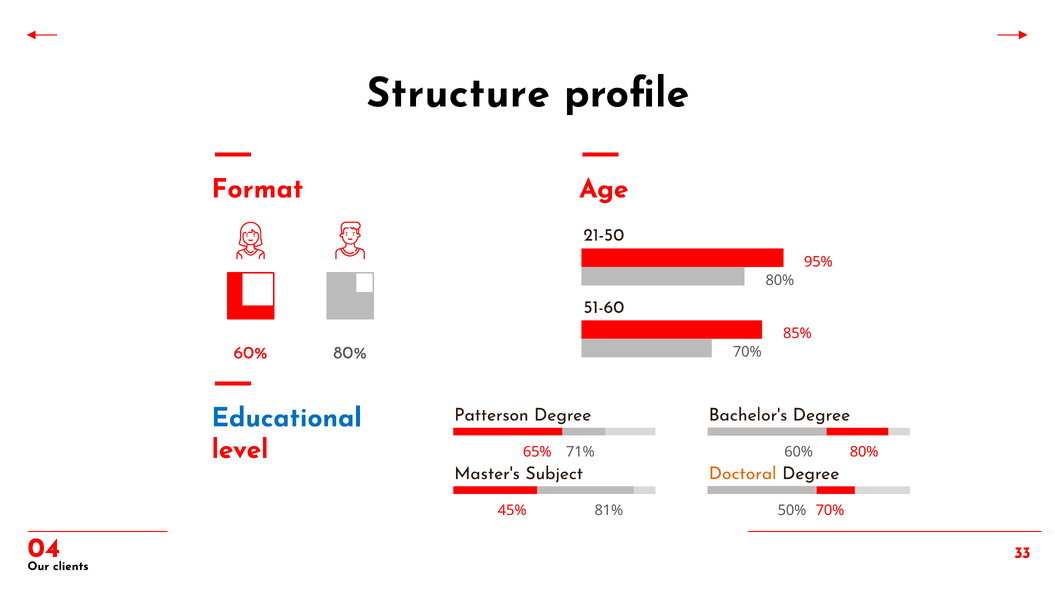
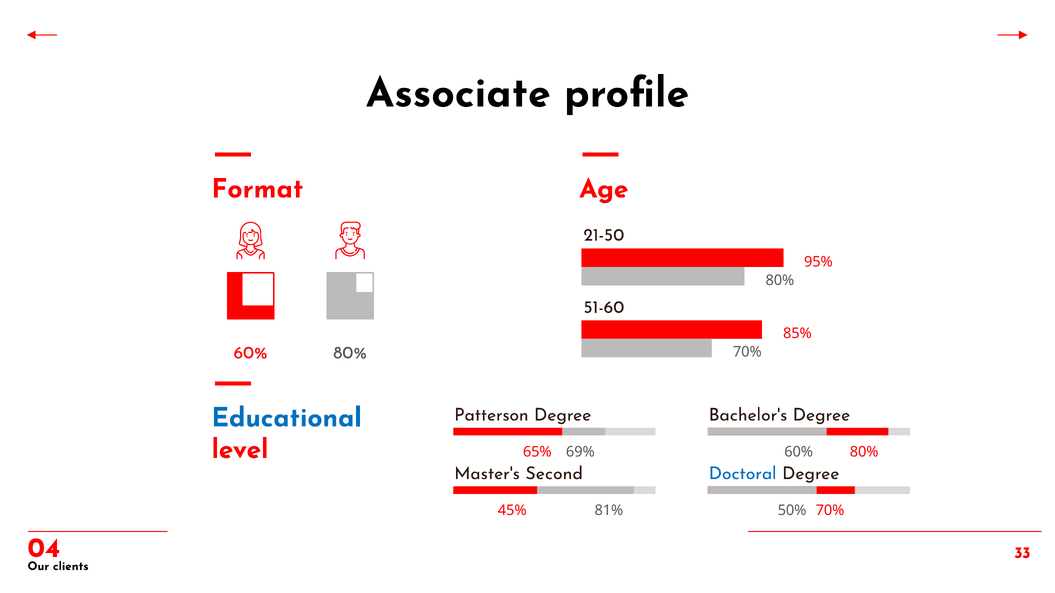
Structure: Structure -> Associate (458, 93)
71%: 71% -> 69% (580, 452)
Subject: Subject -> Second (554, 474)
Doctoral colour: orange -> blue (743, 474)
